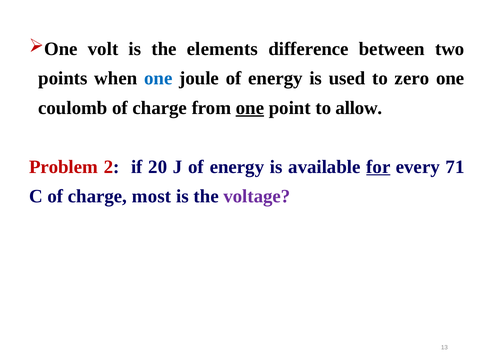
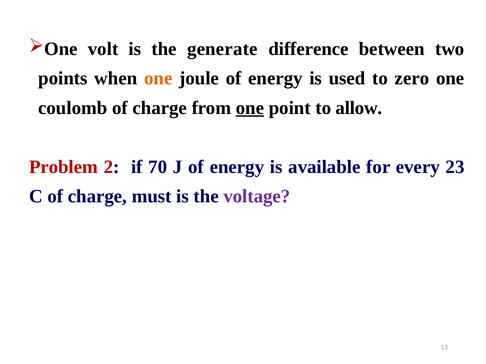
elements: elements -> generate (222, 49)
one colour: blue -> orange (158, 79)
20: 20 -> 70 (158, 167)
for underline: present -> none (378, 167)
71: 71 -> 23 (455, 167)
most: most -> must (152, 196)
